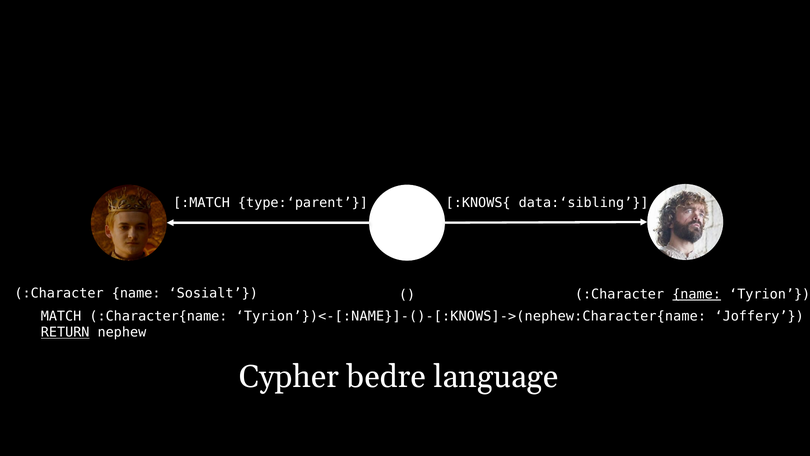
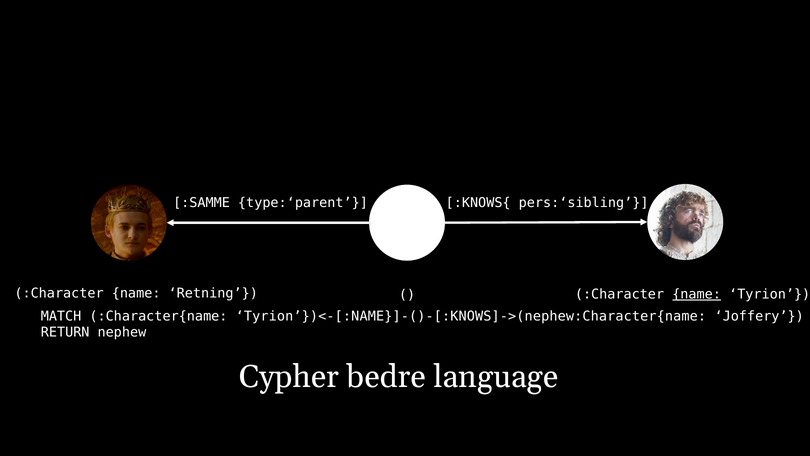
:MATCH: :MATCH -> :SAMME (202, 202)
data:‘sibling: data:‘sibling -> pers:‘sibling (584, 202)
Sosialt: Sosialt -> Retning (213, 293)
RETURN underline: present -> none (65, 332)
